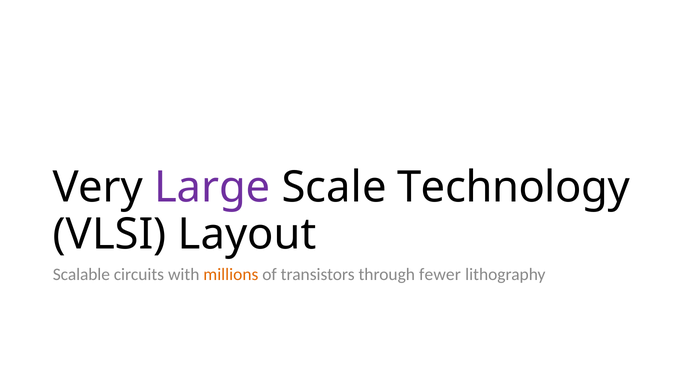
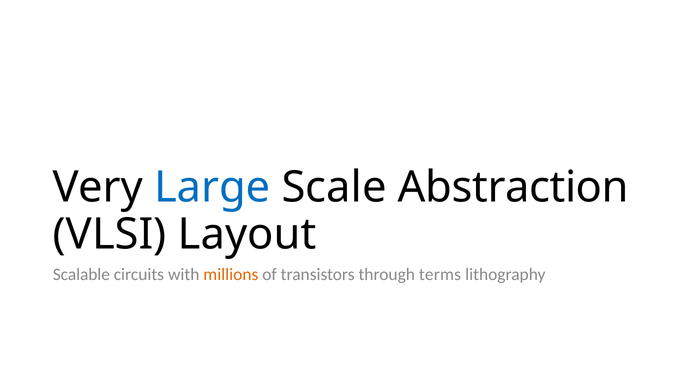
Large colour: purple -> blue (212, 187)
Technology: Technology -> Abstraction (513, 187)
fewer: fewer -> terms (440, 274)
